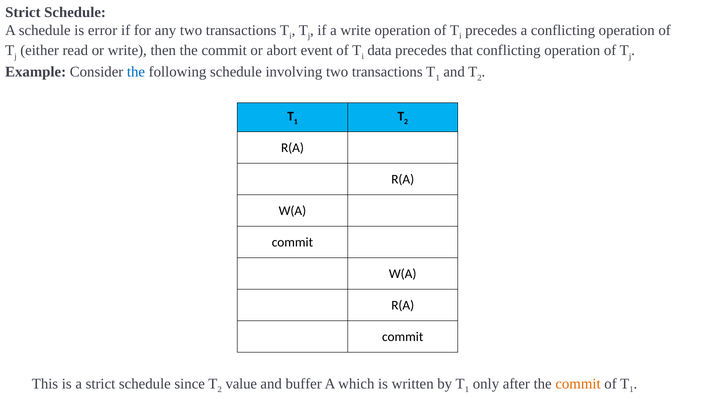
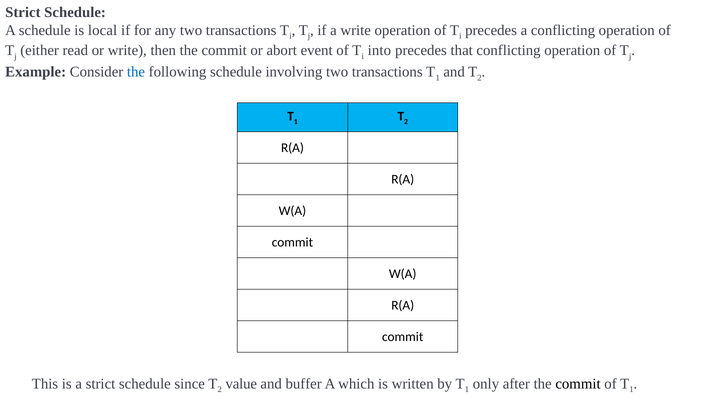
error: error -> local (103, 30)
data: data -> into (379, 50)
commit colour: orange -> black (578, 384)
